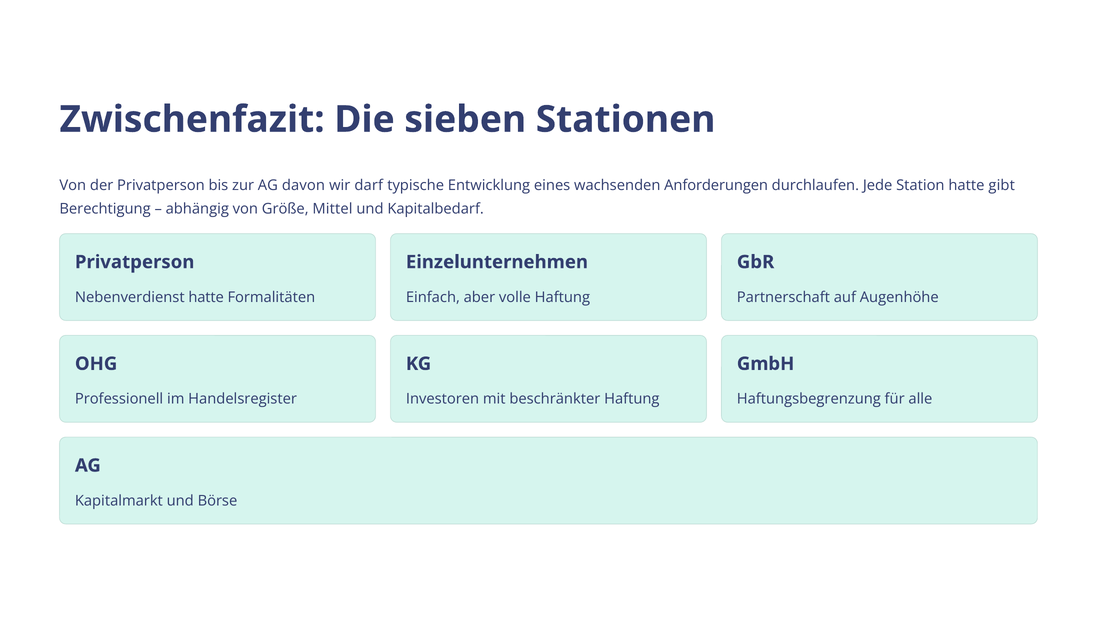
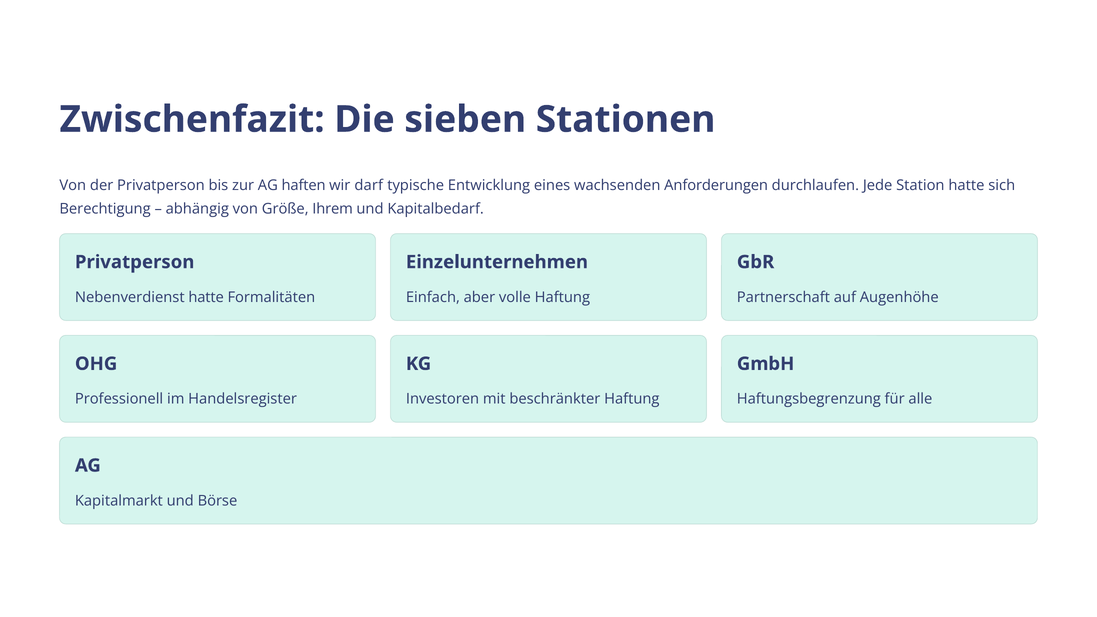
davon: davon -> haften (304, 185)
gibt: gibt -> sich (1002, 185)
Mittel: Mittel -> Ihrem (333, 209)
